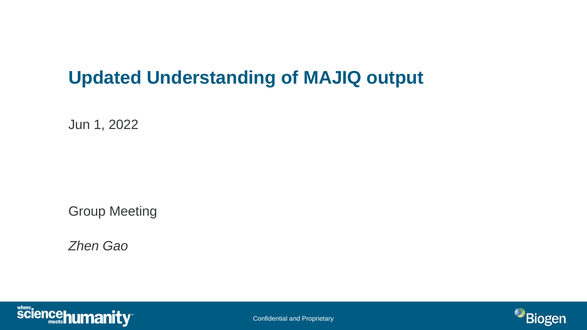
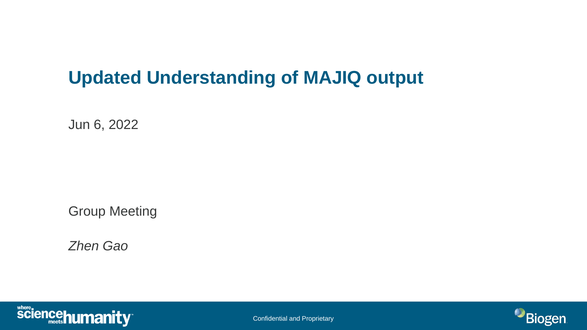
1: 1 -> 6 (99, 125)
